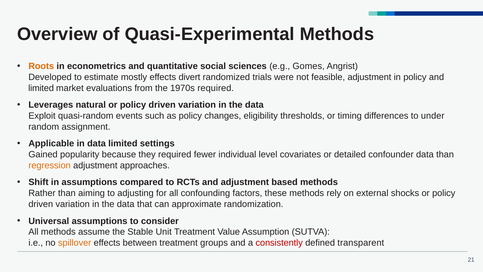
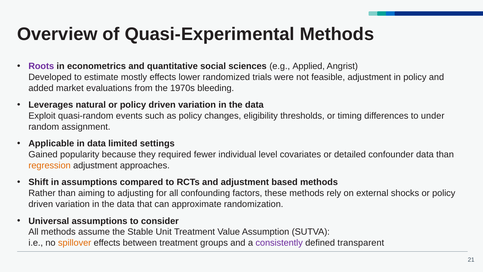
Roots colour: orange -> purple (41, 66)
Gomes: Gomes -> Applied (309, 66)
divert: divert -> lower (189, 77)
limited: limited -> added (41, 88)
1970s required: required -> bleeding (216, 88)
consistently colour: red -> purple (279, 242)
